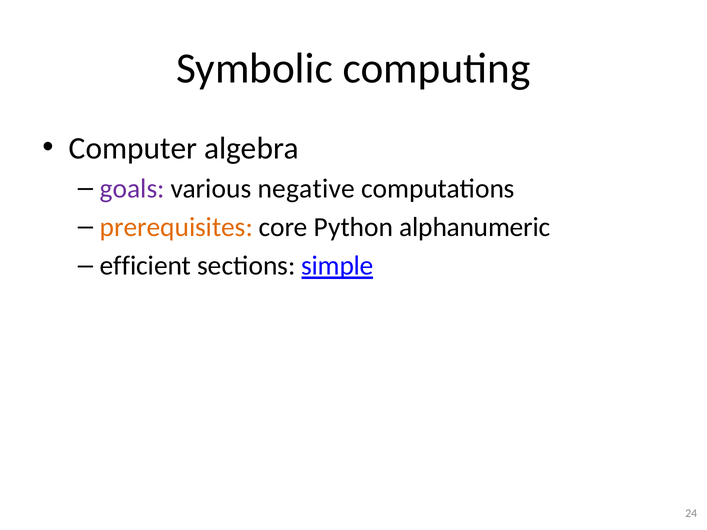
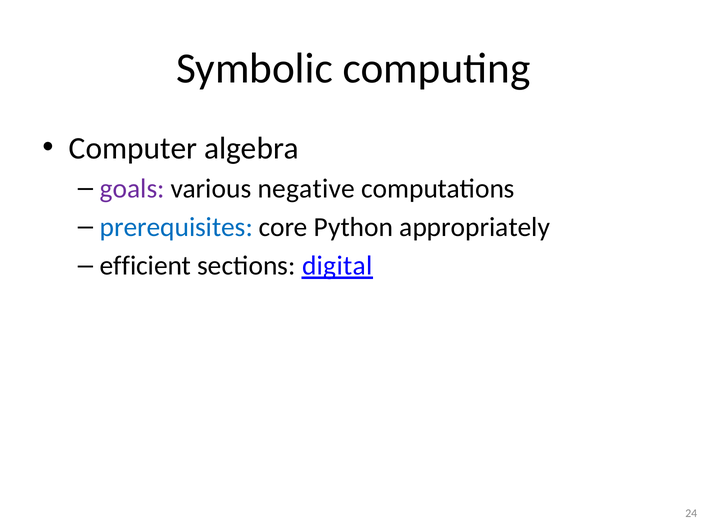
prerequisites colour: orange -> blue (176, 227)
alphanumeric: alphanumeric -> appropriately (475, 227)
simple: simple -> digital (337, 266)
